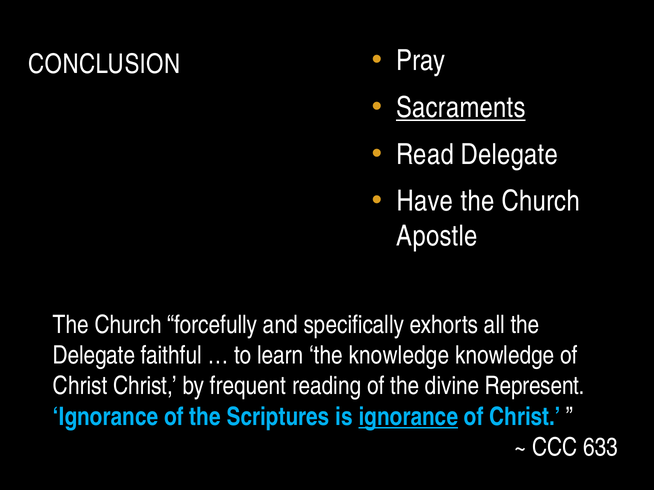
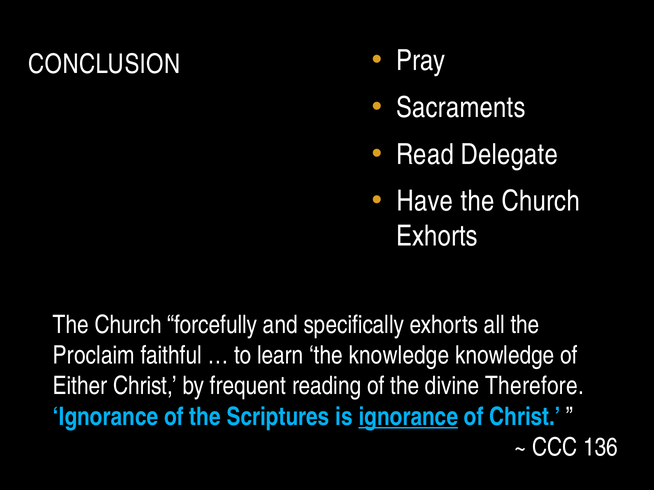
Sacraments underline: present -> none (461, 108)
Apostle: Apostle -> Exhorts (437, 236)
Delegate: Delegate -> Proclaim (94, 356)
Christ: Christ -> Either (80, 387)
Represent: Represent -> Therefore (535, 387)
633: 633 -> 136 (600, 448)
